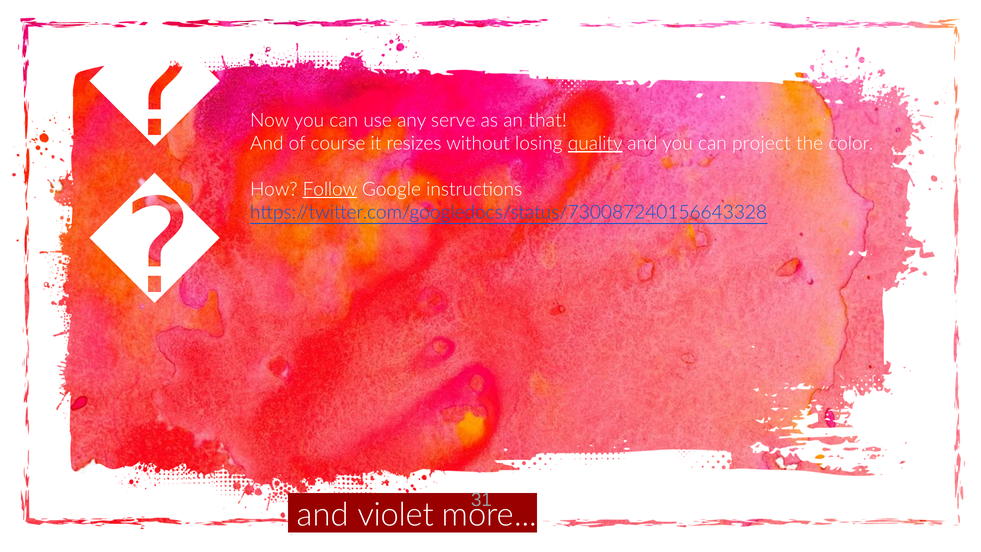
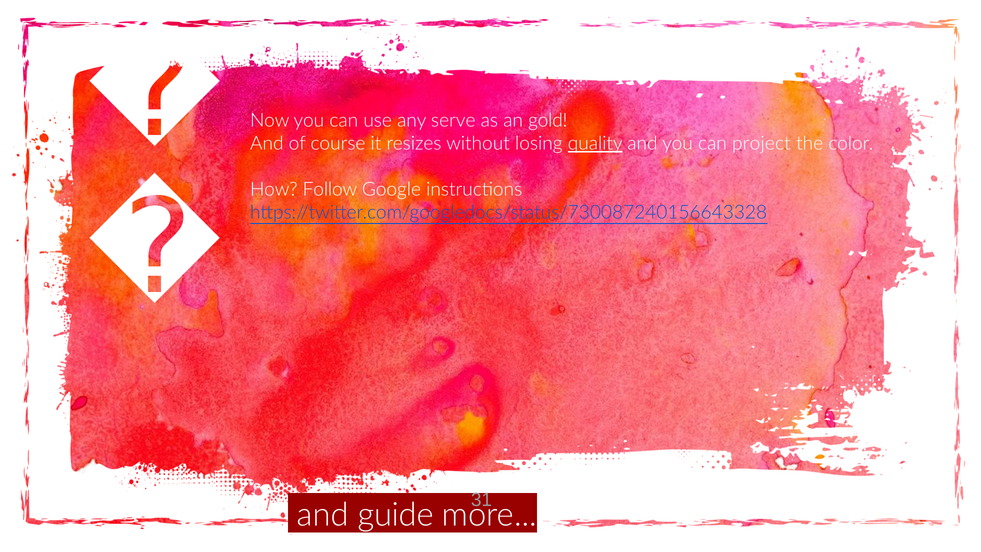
that: that -> gold (548, 121)
Follow underline: present -> none (330, 189)
violet: violet -> guide (396, 515)
